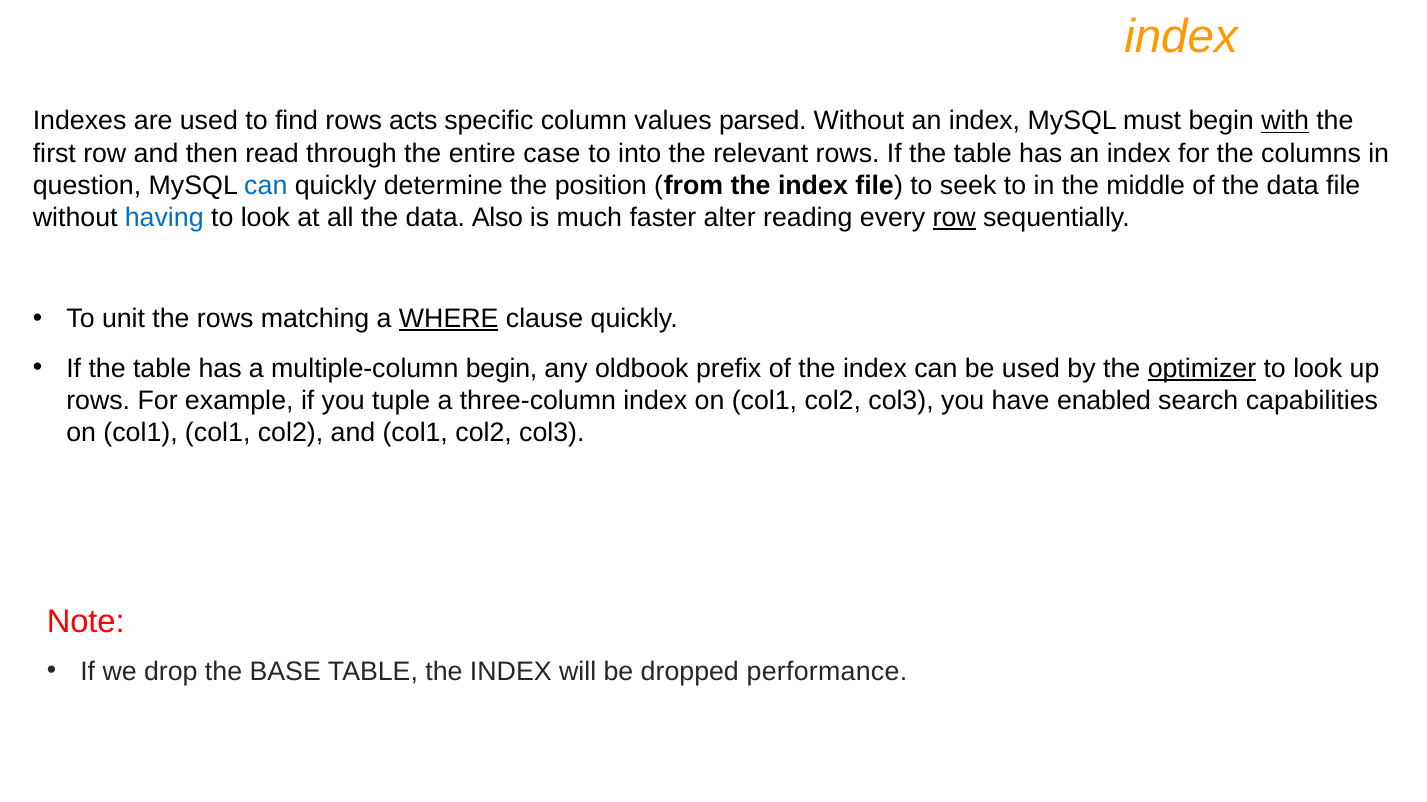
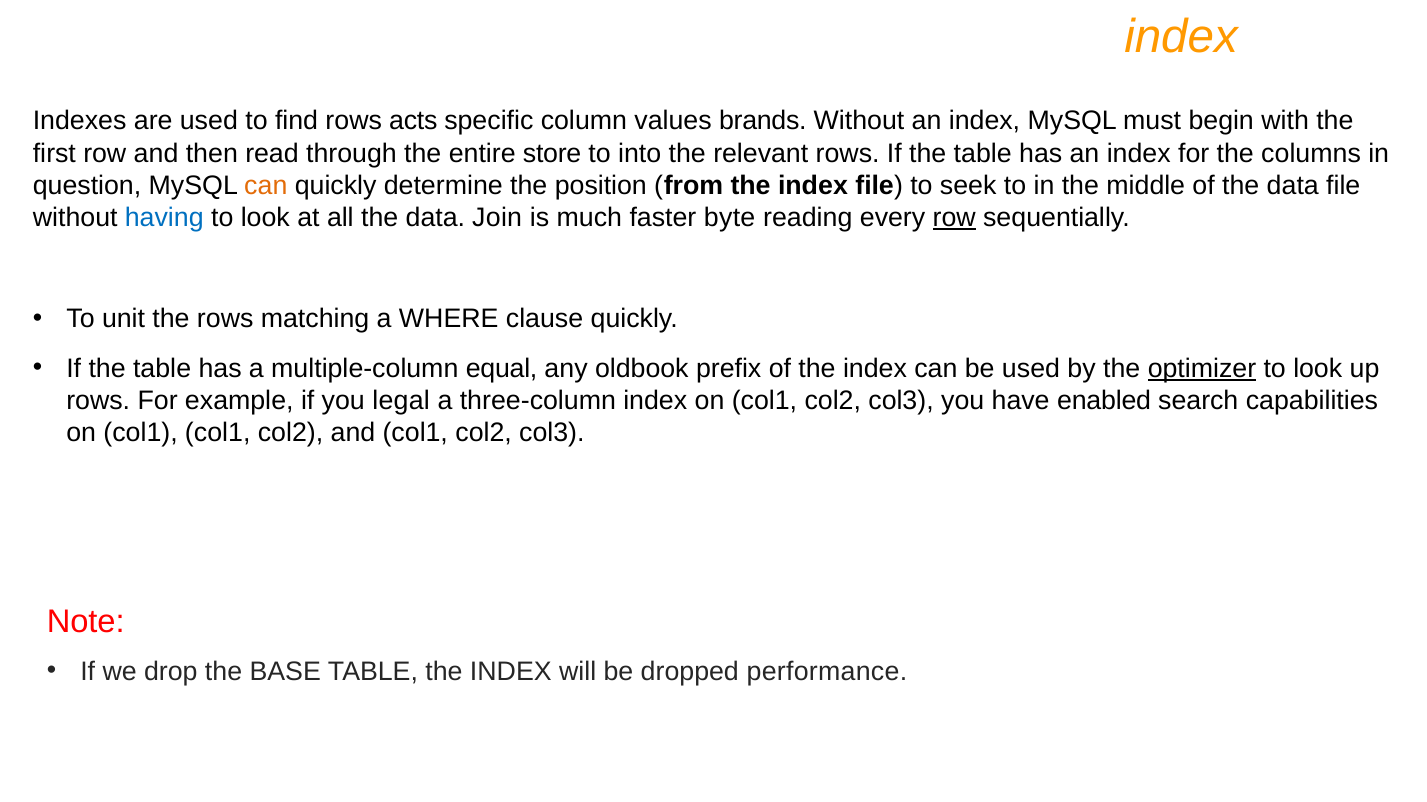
parsed: parsed -> brands (763, 121)
with underline: present -> none (1285, 121)
case: case -> store (552, 153)
can colour: blue -> orange (266, 185)
Also: Also -> Join (497, 218)
alter: alter -> byte (730, 218)
WHERE underline: present -> none (449, 319)
multiple-column begin: begin -> equal (502, 369)
tuple: tuple -> legal (401, 401)
